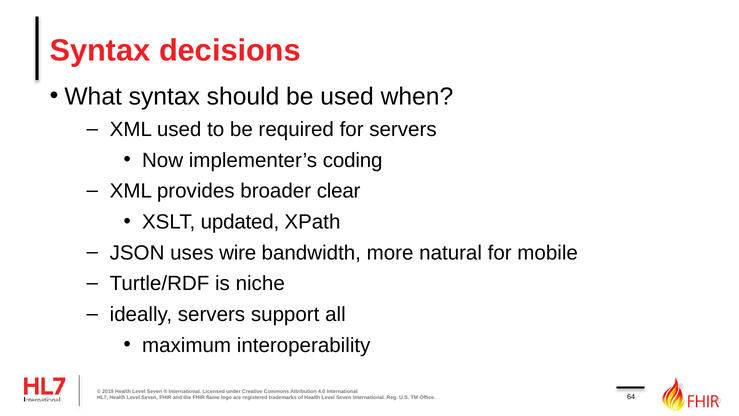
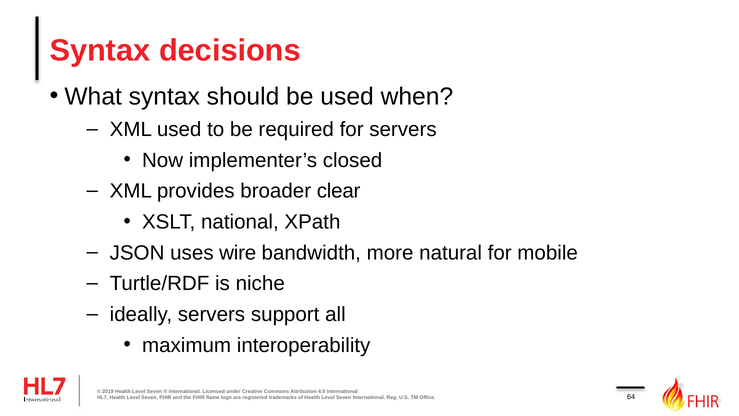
coding: coding -> closed (353, 160)
updated: updated -> national (240, 222)
